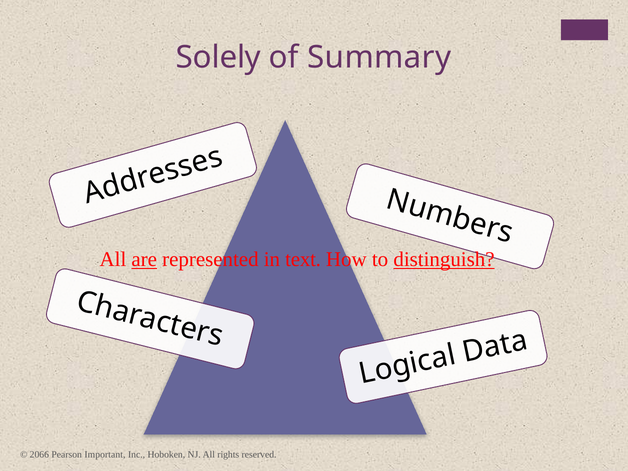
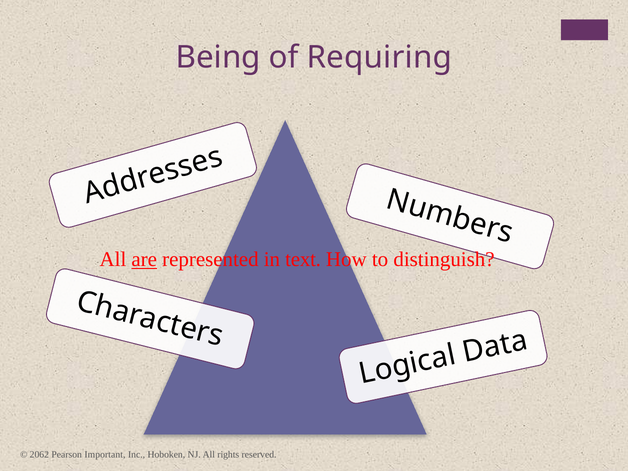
Solely: Solely -> Being (218, 57)
Summary: Summary -> Requiring (379, 57)
distinguish underline: present -> none (444, 259)
2066: 2066 -> 2062 (39, 454)
